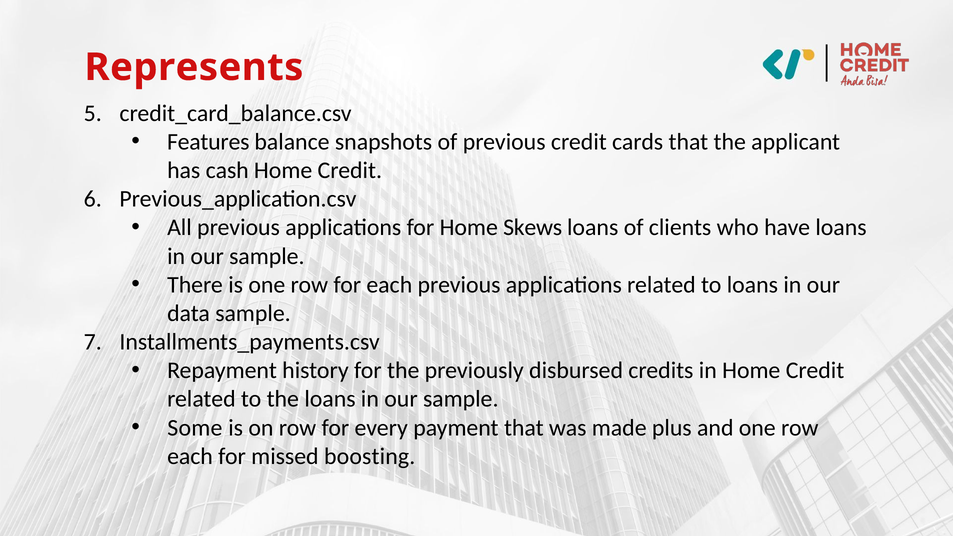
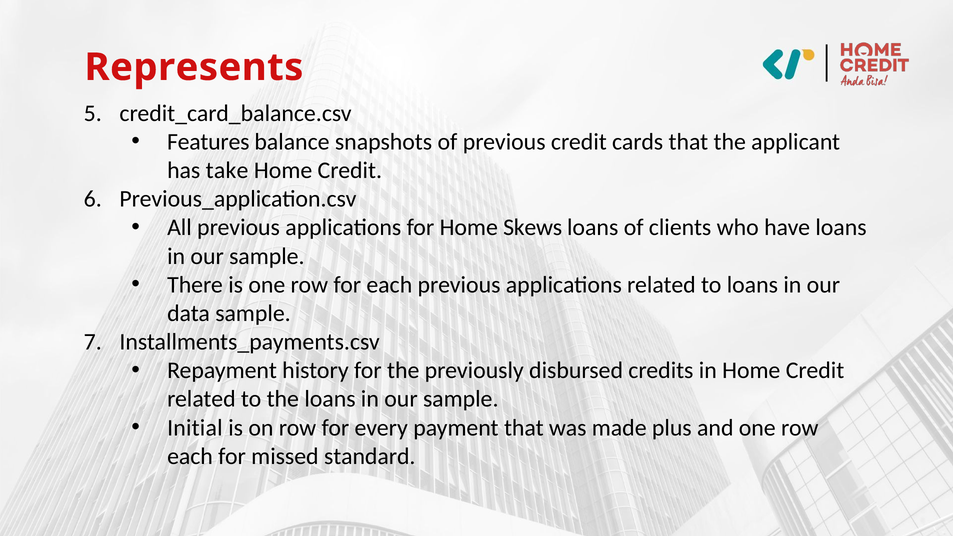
cash: cash -> take (227, 170)
Some: Some -> Initial (195, 428)
boosting: boosting -> standard (370, 456)
